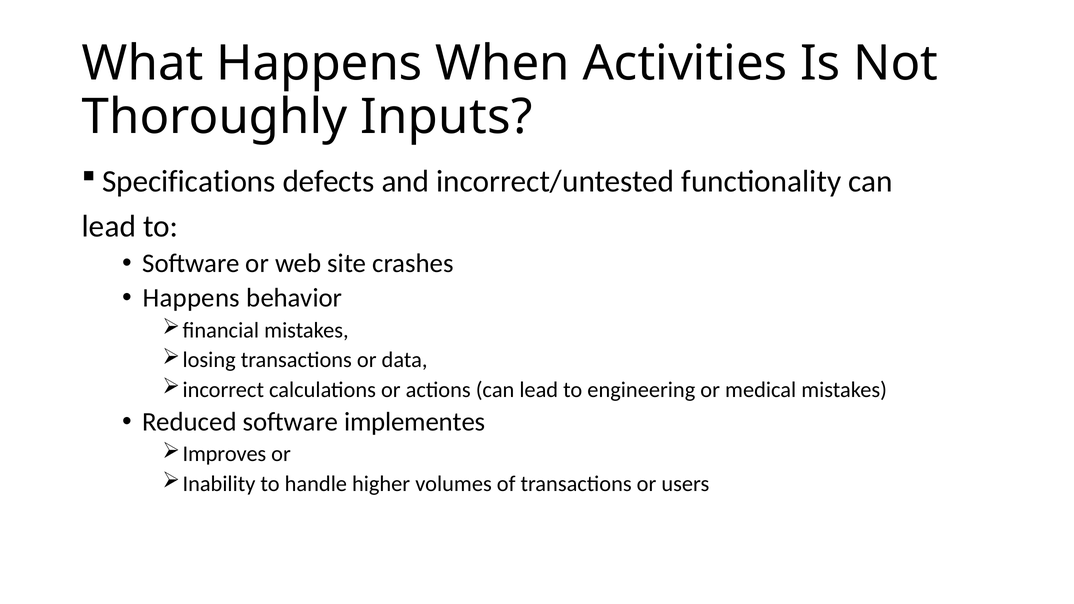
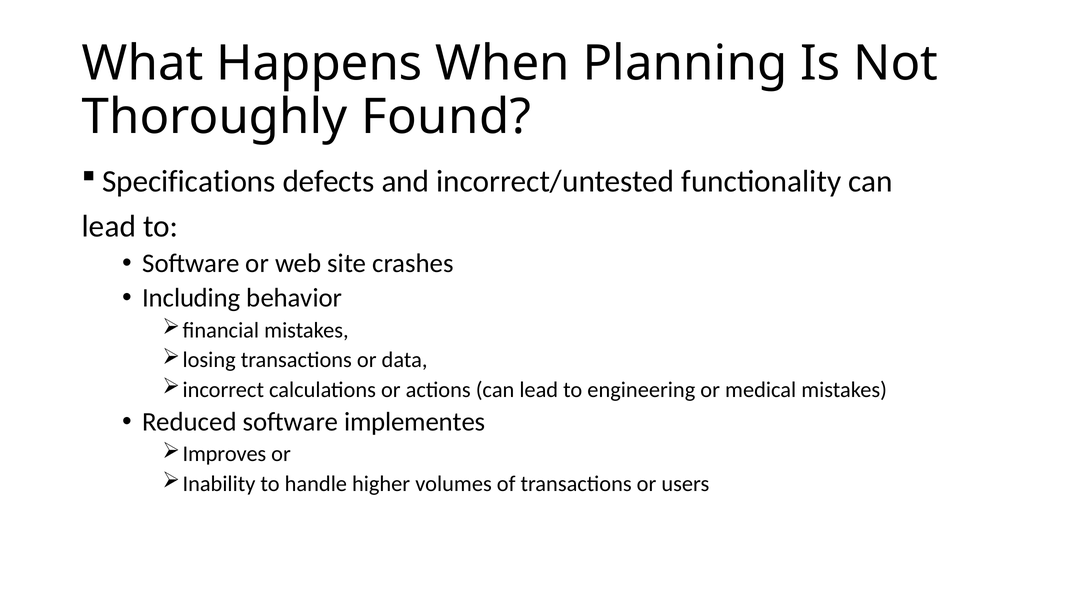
Activities: Activities -> Planning (685, 64)
Inputs: Inputs -> Found (446, 117)
Happens: Happens -> Including (191, 298)
